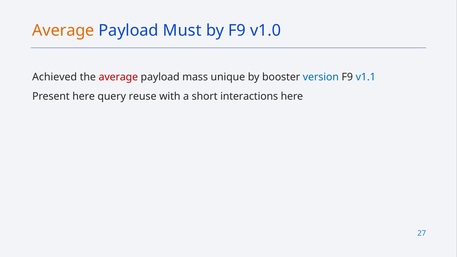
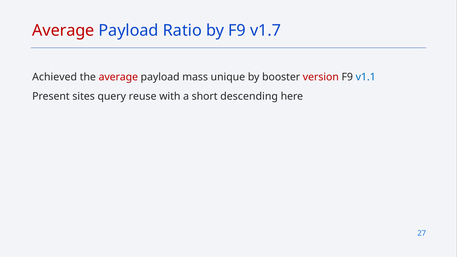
Average colour: orange -> red (63, 31)
Must: Must -> Ratio (182, 31)
v1.0: v1.0 -> v1.7 (266, 31)
version colour: blue -> red (321, 77)
Present here: here -> sites (84, 96)
interactions: interactions -> descending (249, 96)
